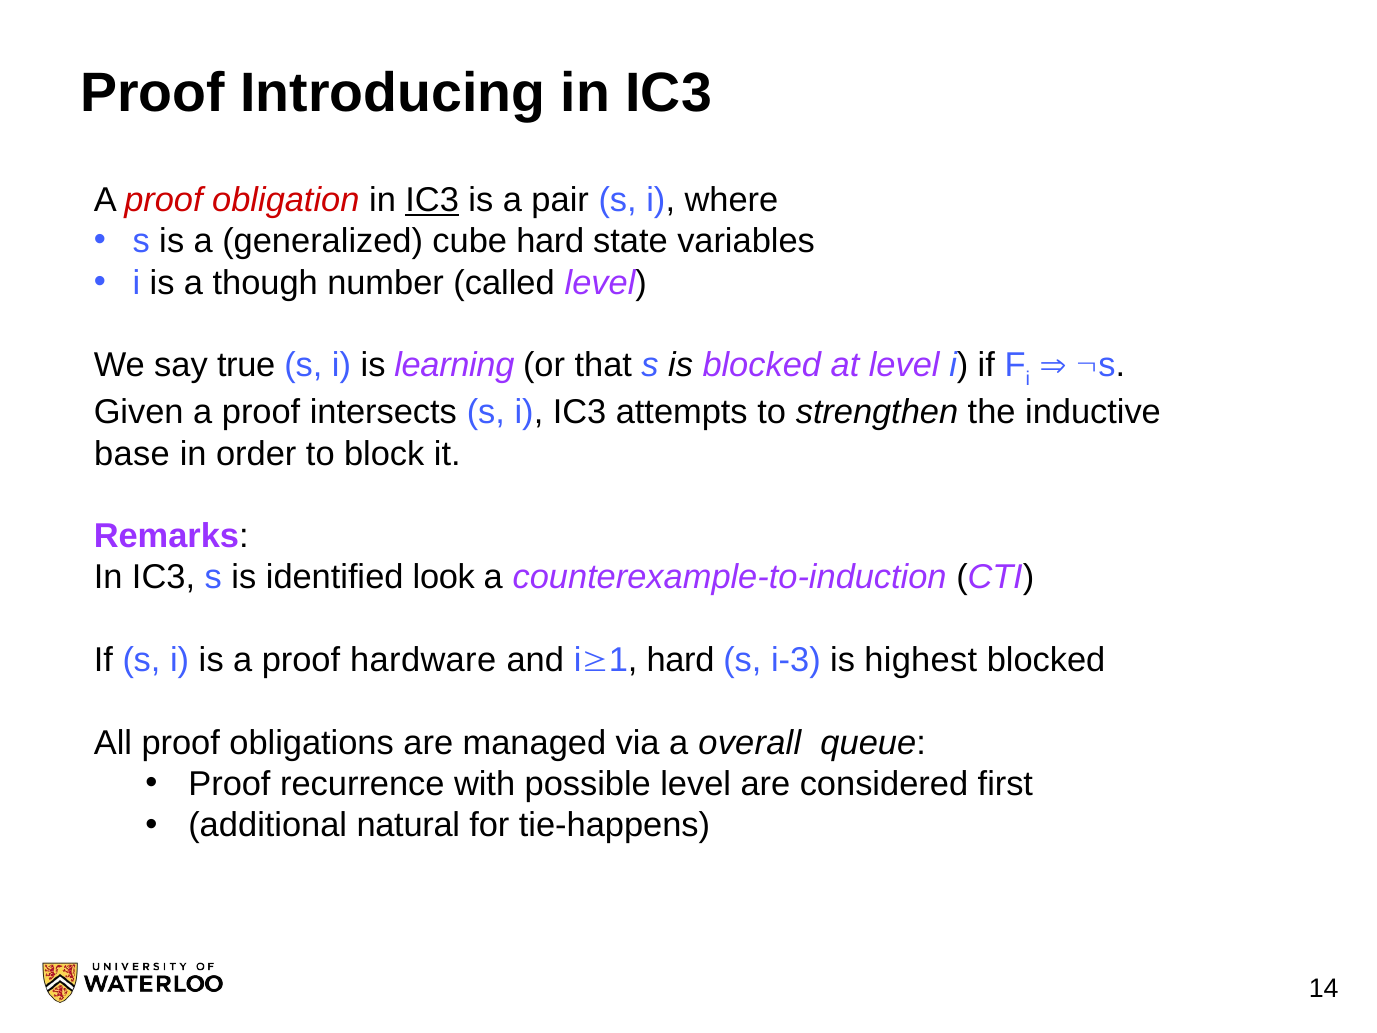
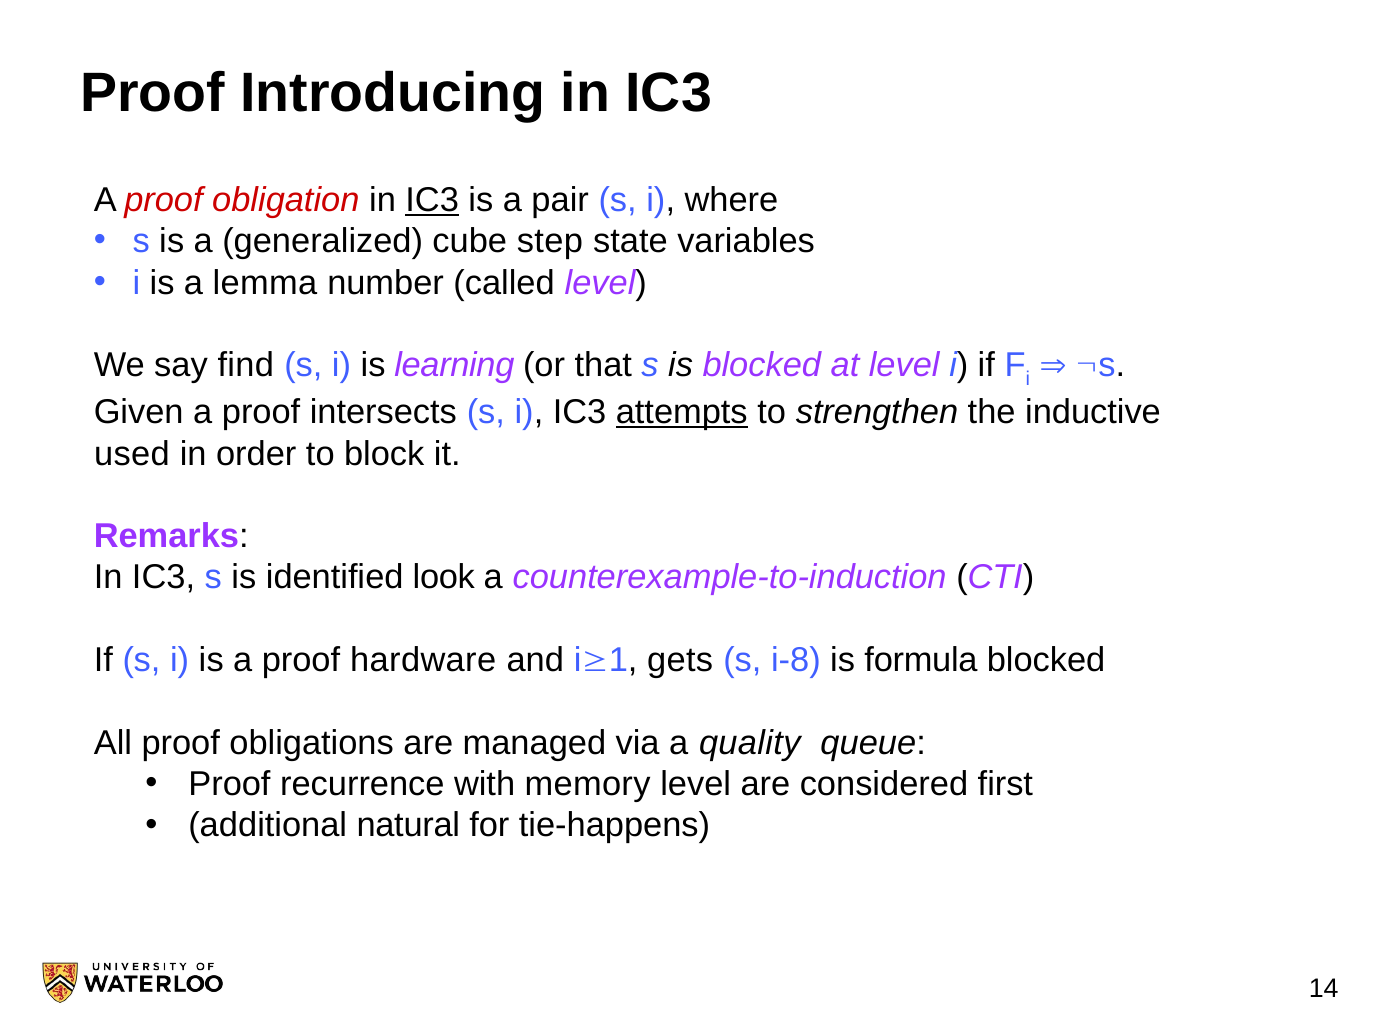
cube hard: hard -> step (550, 241)
though: though -> lemma (265, 283)
true: true -> find (246, 365)
attempts underline: none -> present (682, 412)
base: base -> used (132, 454)
i1 hard: hard -> gets (680, 660)
i-3: i-3 -> i-8 (796, 660)
highest: highest -> formula (921, 660)
overall: overall -> quality (750, 743)
possible: possible -> memory (588, 784)
